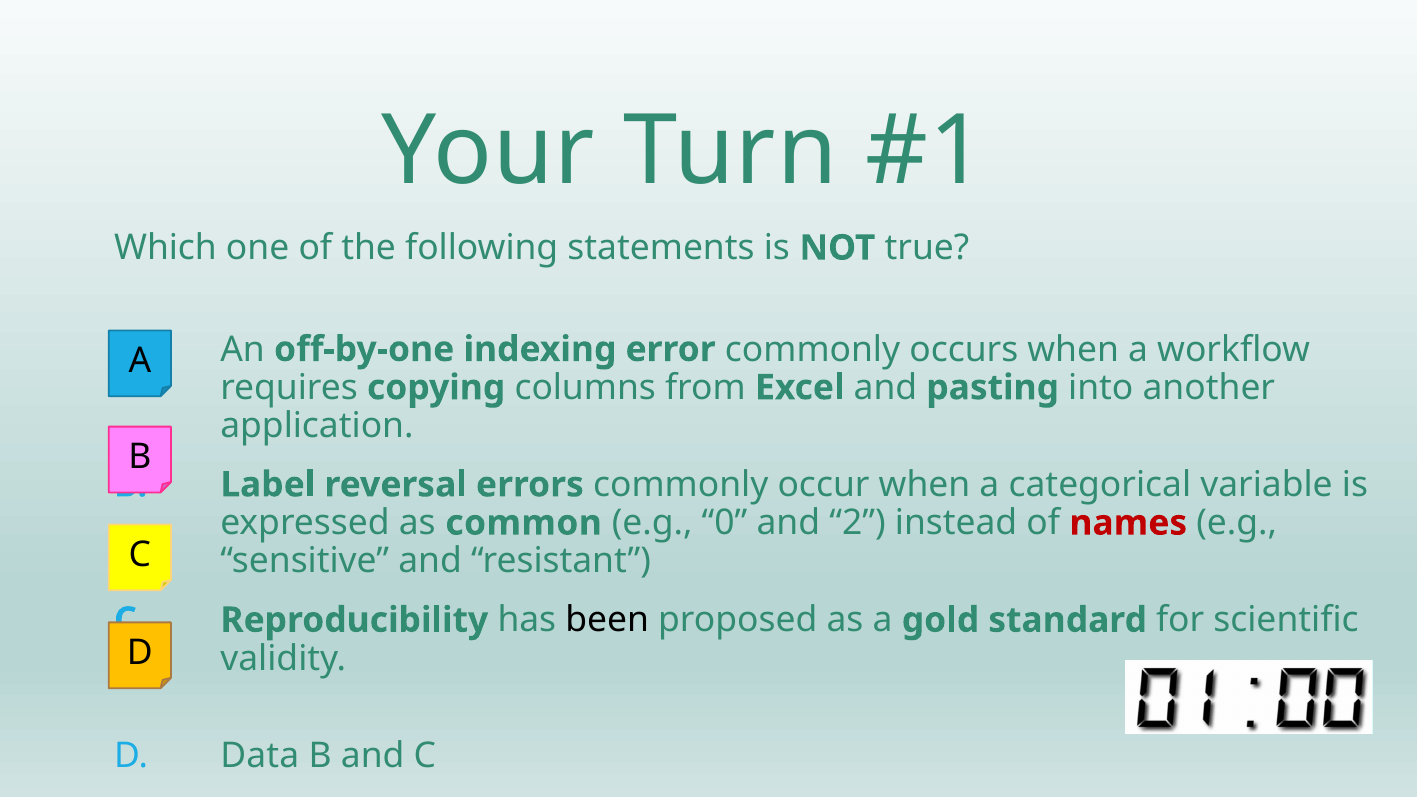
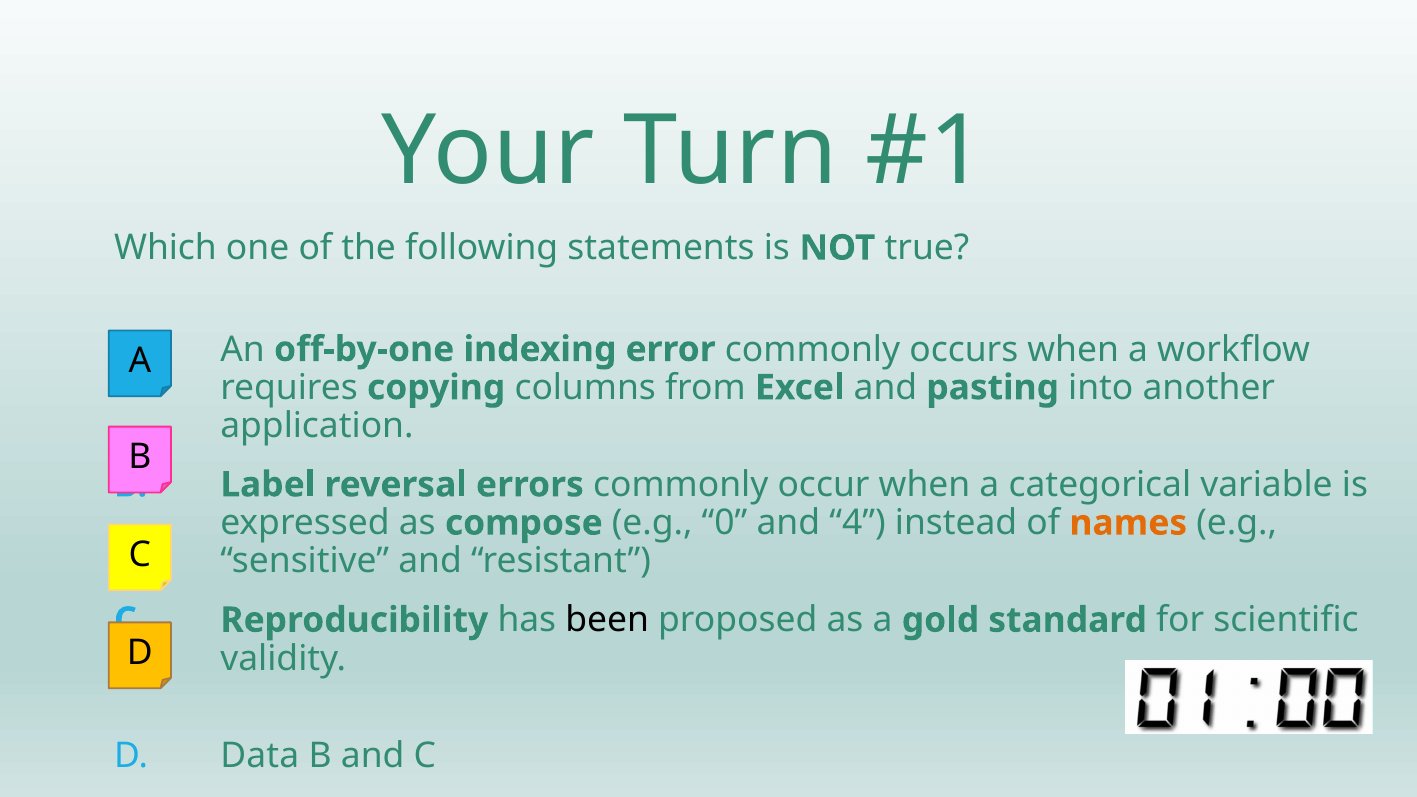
common: common -> compose (524, 523)
2: 2 -> 4 (858, 523)
names colour: red -> orange (1128, 523)
